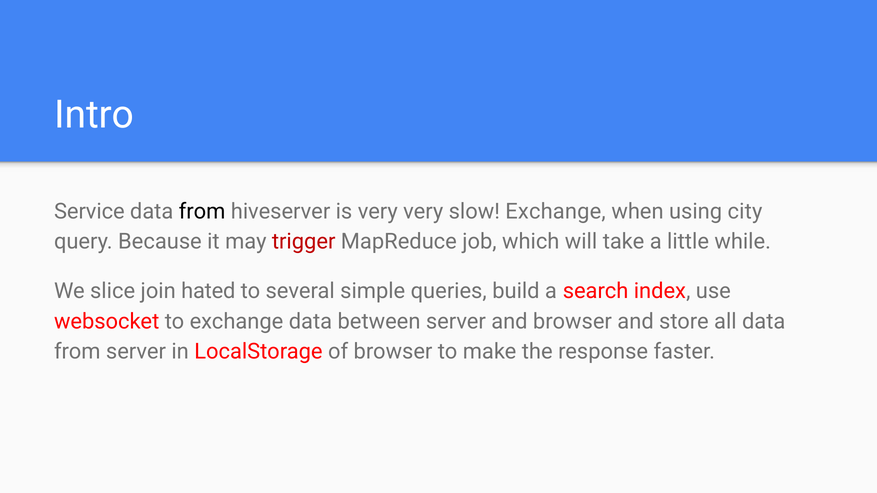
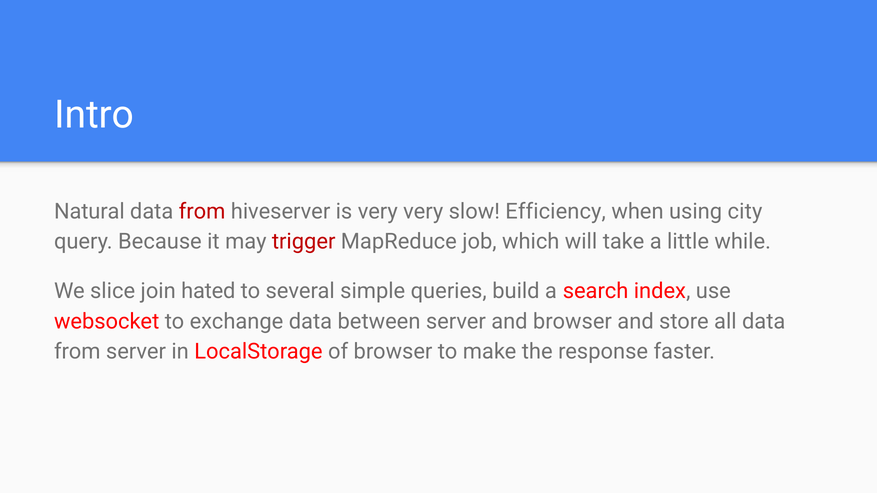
Service: Service -> Natural (89, 211)
from colour: black -> red (202, 211)
slow Exchange: Exchange -> Efficiency (556, 211)
